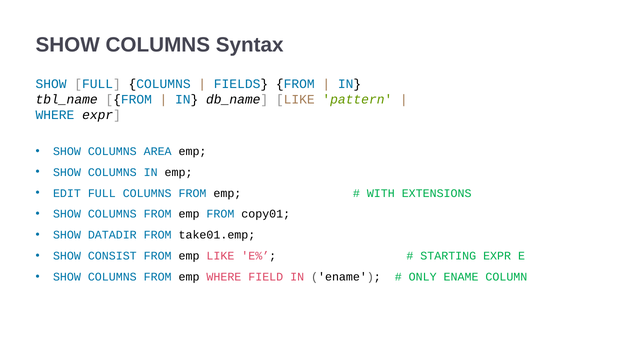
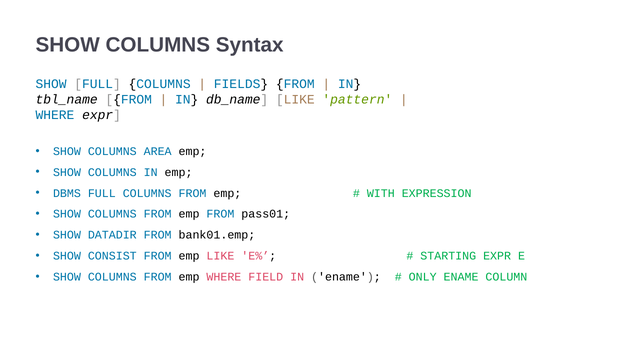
EDIT: EDIT -> DBMS (67, 193)
EXTENSIONS: EXTENSIONS -> EXPRESSION (437, 193)
copy01: copy01 -> pass01 (266, 214)
take01.emp: take01.emp -> bank01.emp (217, 235)
